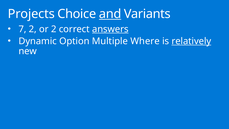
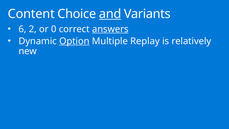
Projects: Projects -> Content (31, 14)
7: 7 -> 6 (22, 29)
or 2: 2 -> 0 (54, 29)
Option underline: none -> present (74, 41)
Where: Where -> Replay (145, 41)
relatively underline: present -> none (191, 41)
